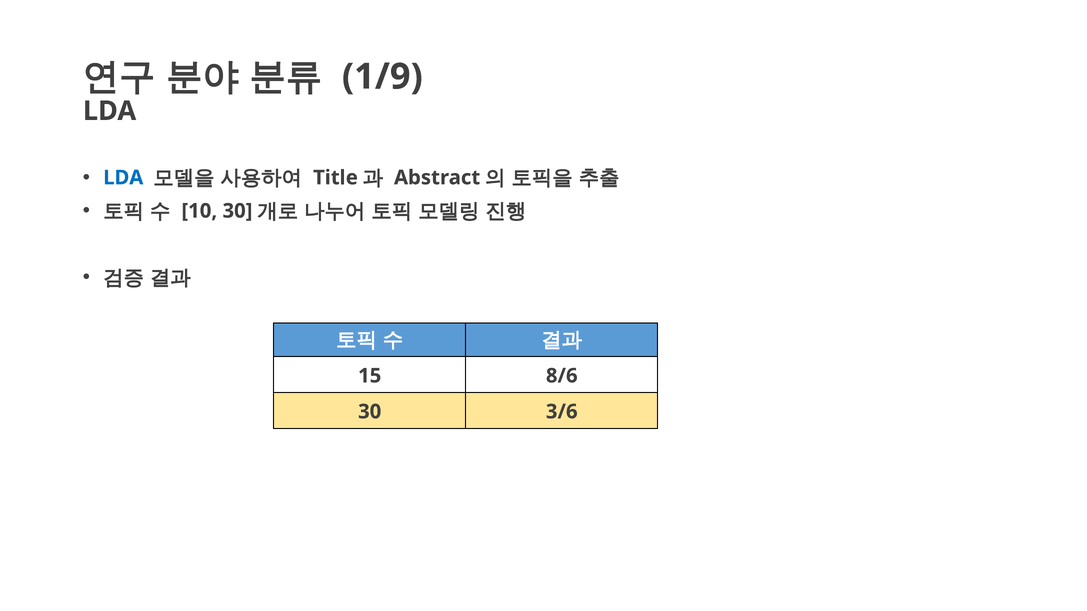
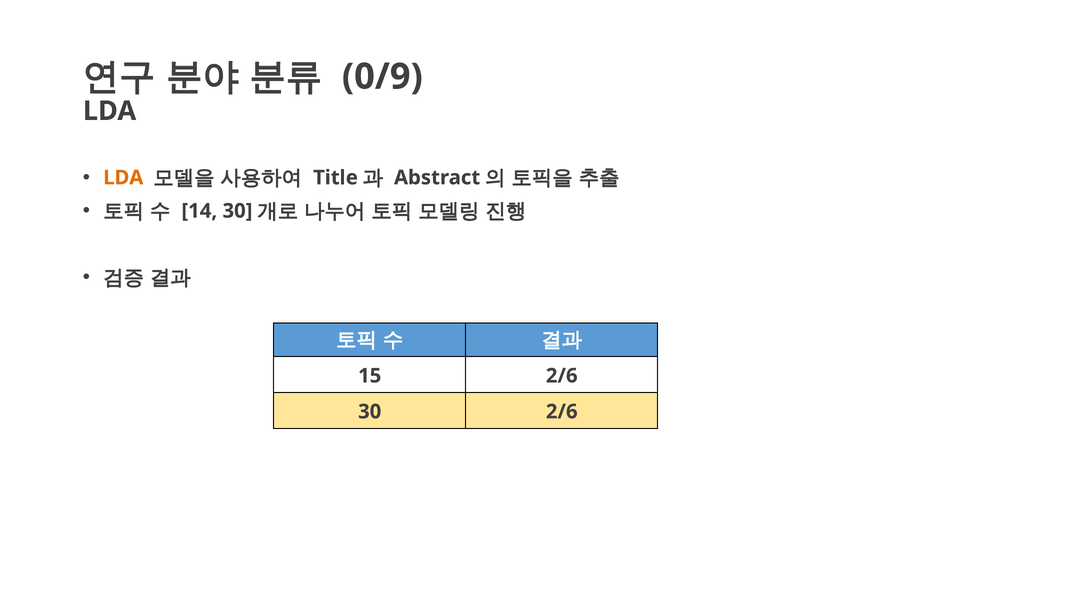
1/9: 1/9 -> 0/9 (382, 77)
LDA colour: blue -> orange (123, 178)
10: 10 -> 14 (199, 211)
15 8/6: 8/6 -> 2/6 (562, 376)
30 3/6: 3/6 -> 2/6 (562, 412)
